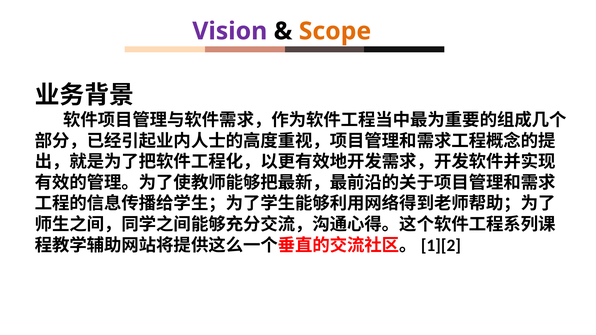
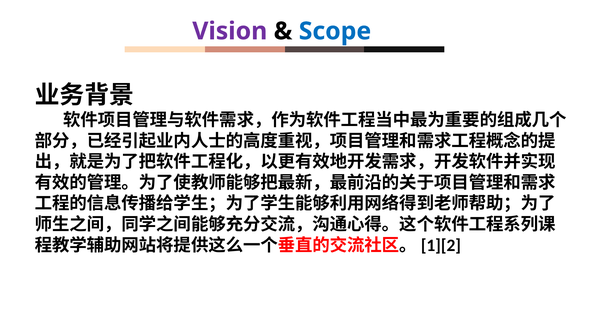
Scope colour: orange -> blue (335, 31)
